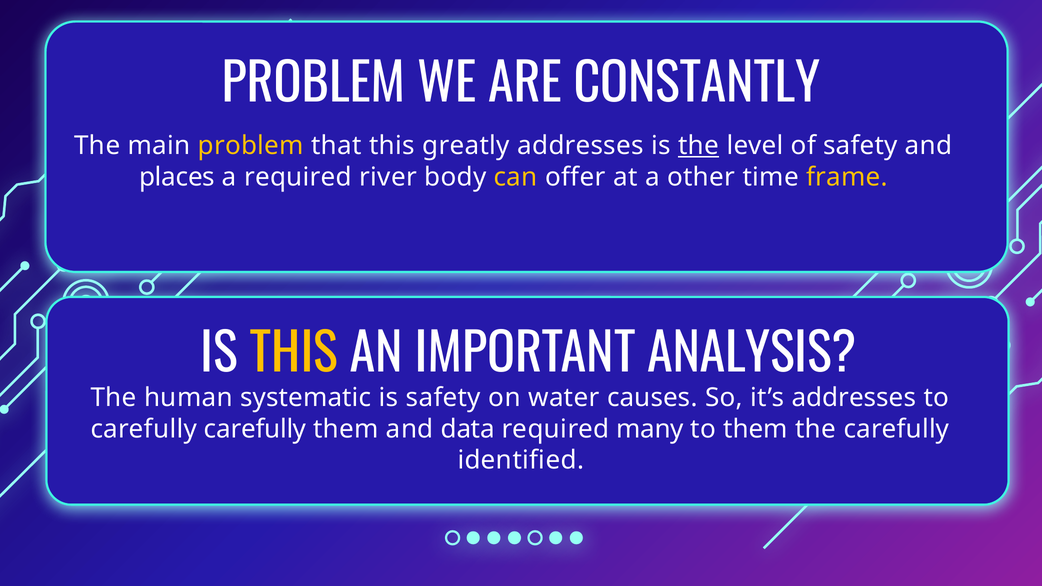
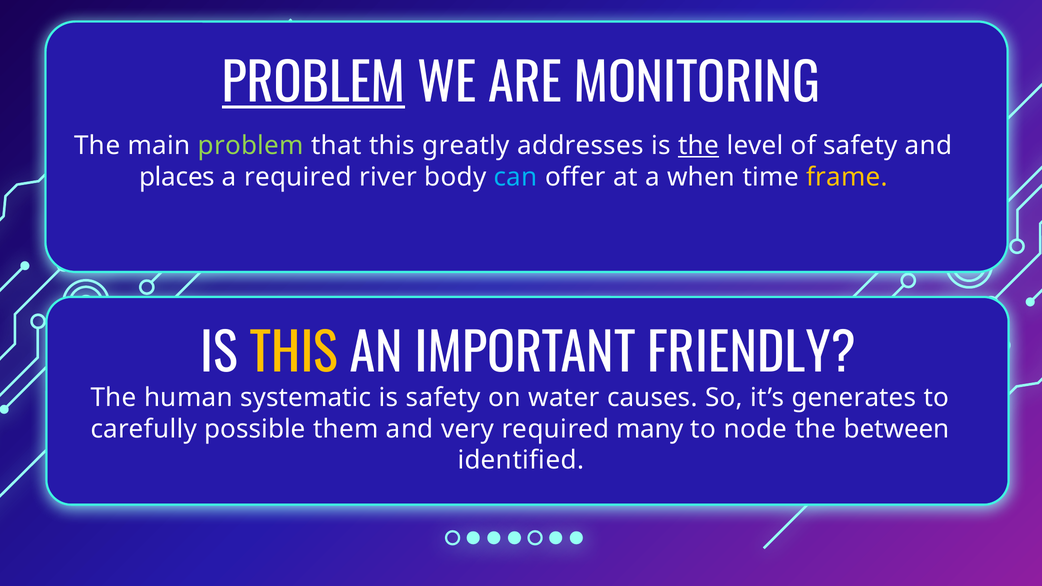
PROBLEM underline: none -> present (314, 85)
CONSTANTLY: CONSTANTLY -> MONITORING (697, 85)
problem colour: yellow -> light green (251, 146)
can colour: yellow -> light blue (516, 177)
other: other -> when (701, 177)
ANALYSIS: ANALYSIS -> FRIENDLY (752, 355)
it’s addresses: addresses -> generates (854, 398)
carefully carefully: carefully -> possible (255, 429)
data: data -> very (467, 429)
to them: them -> node (755, 429)
the carefully: carefully -> between (896, 429)
